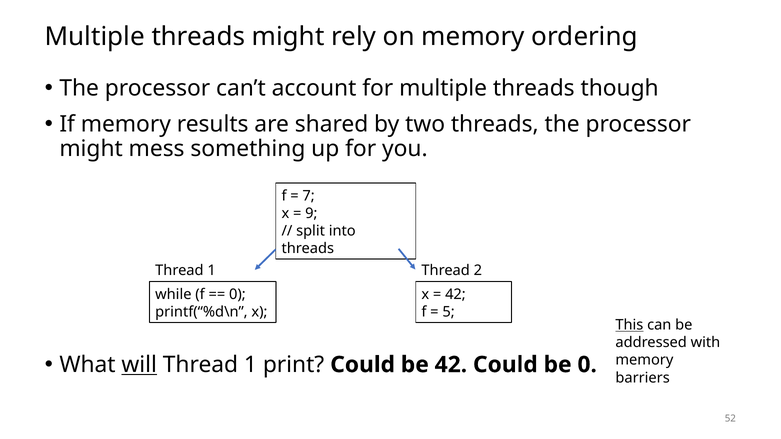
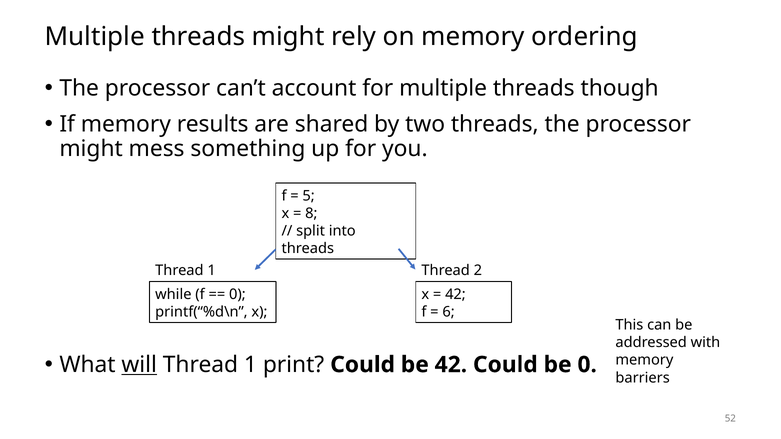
7: 7 -> 5 (309, 196)
9: 9 -> 8 (311, 213)
5: 5 -> 6 (449, 312)
This underline: present -> none (629, 325)
